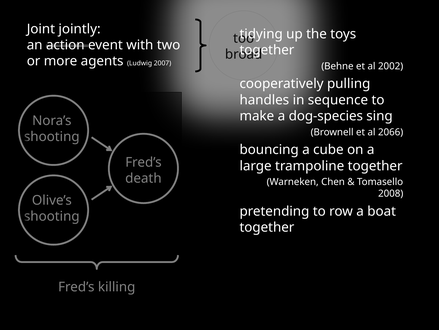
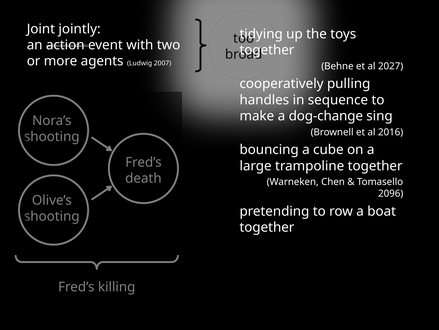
2002: 2002 -> 2027 (391, 66)
dog-species: dog-species -> dog-change (326, 116)
2066: 2066 -> 2016 (391, 132)
2008: 2008 -> 2096 (391, 193)
